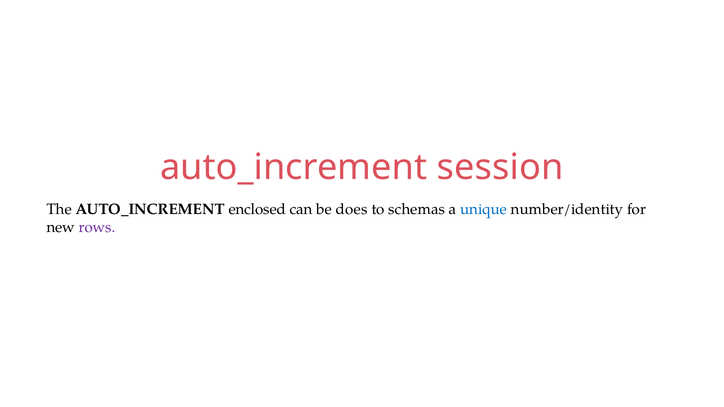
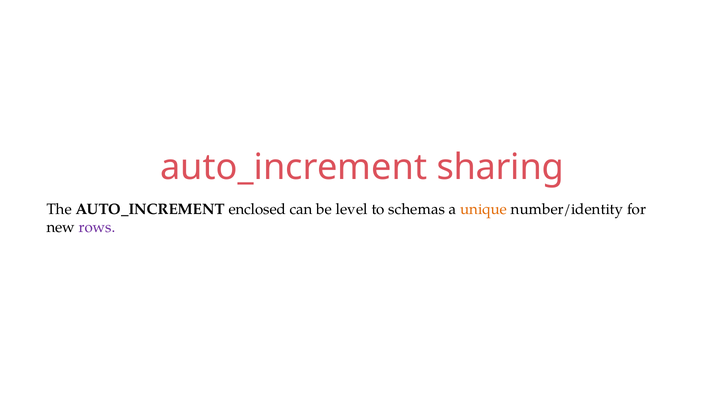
session: session -> sharing (500, 167)
does: does -> level (352, 209)
unique colour: blue -> orange (484, 209)
